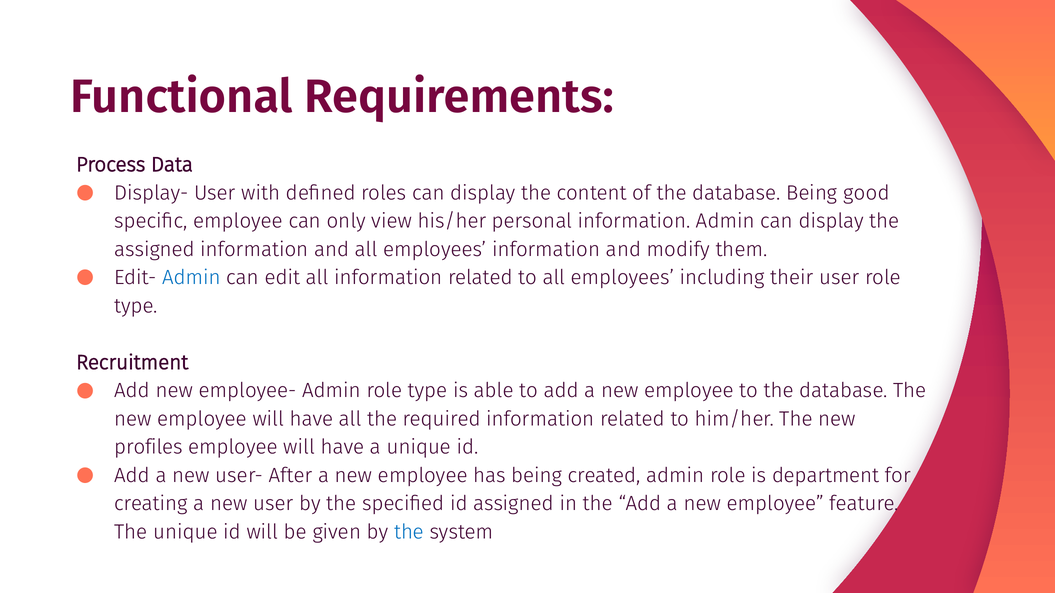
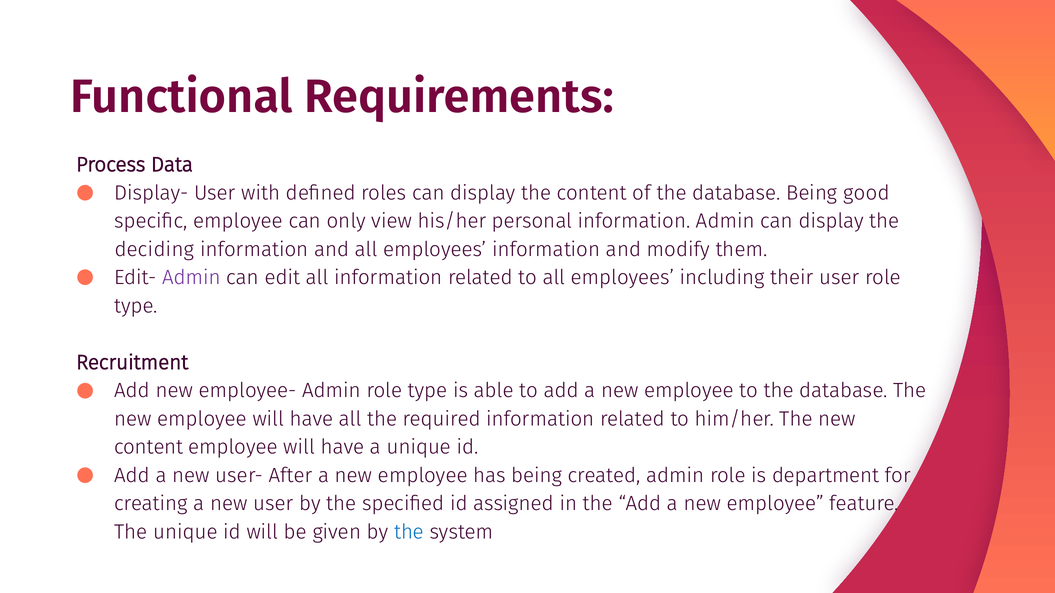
assigned: assigned -> deciding (154, 250)
Admin colour: blue -> purple (191, 278)
profiles: profiles -> content (149, 448)
